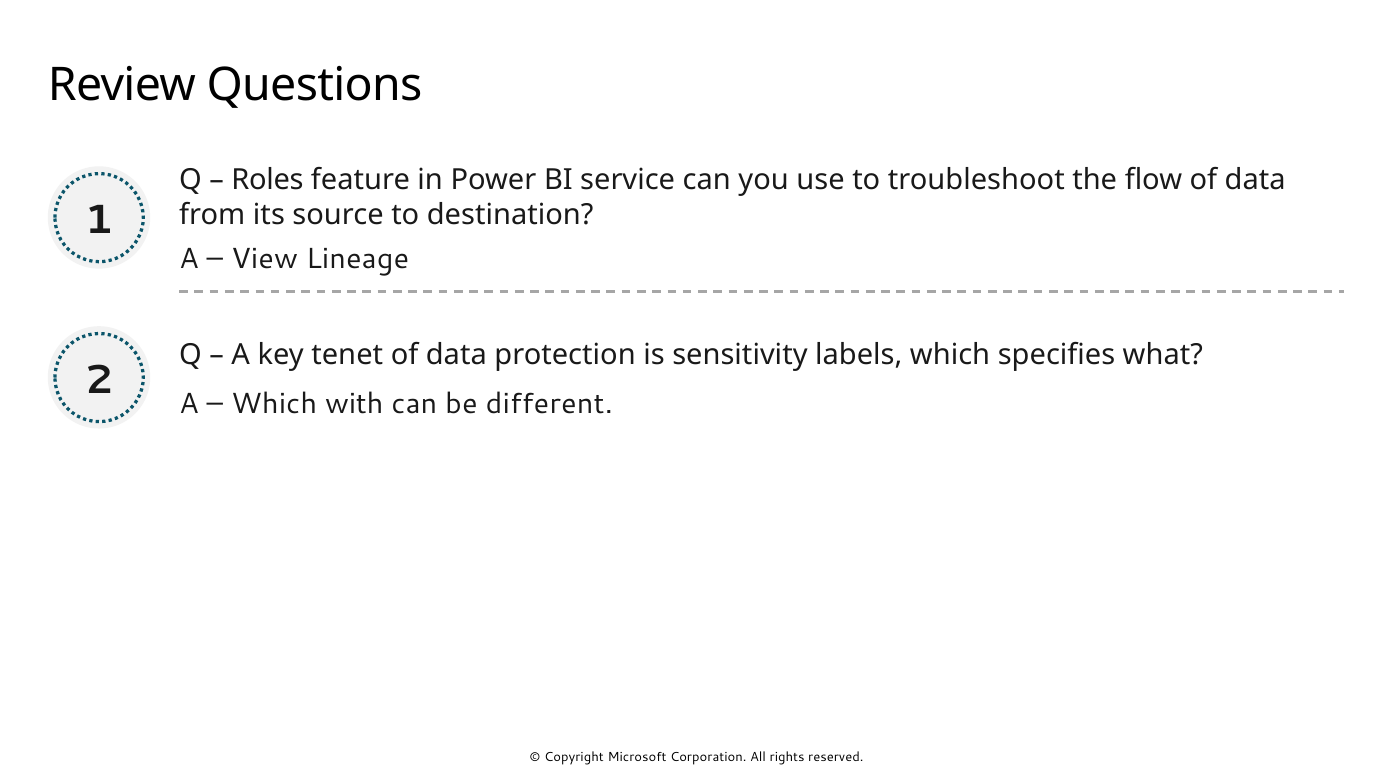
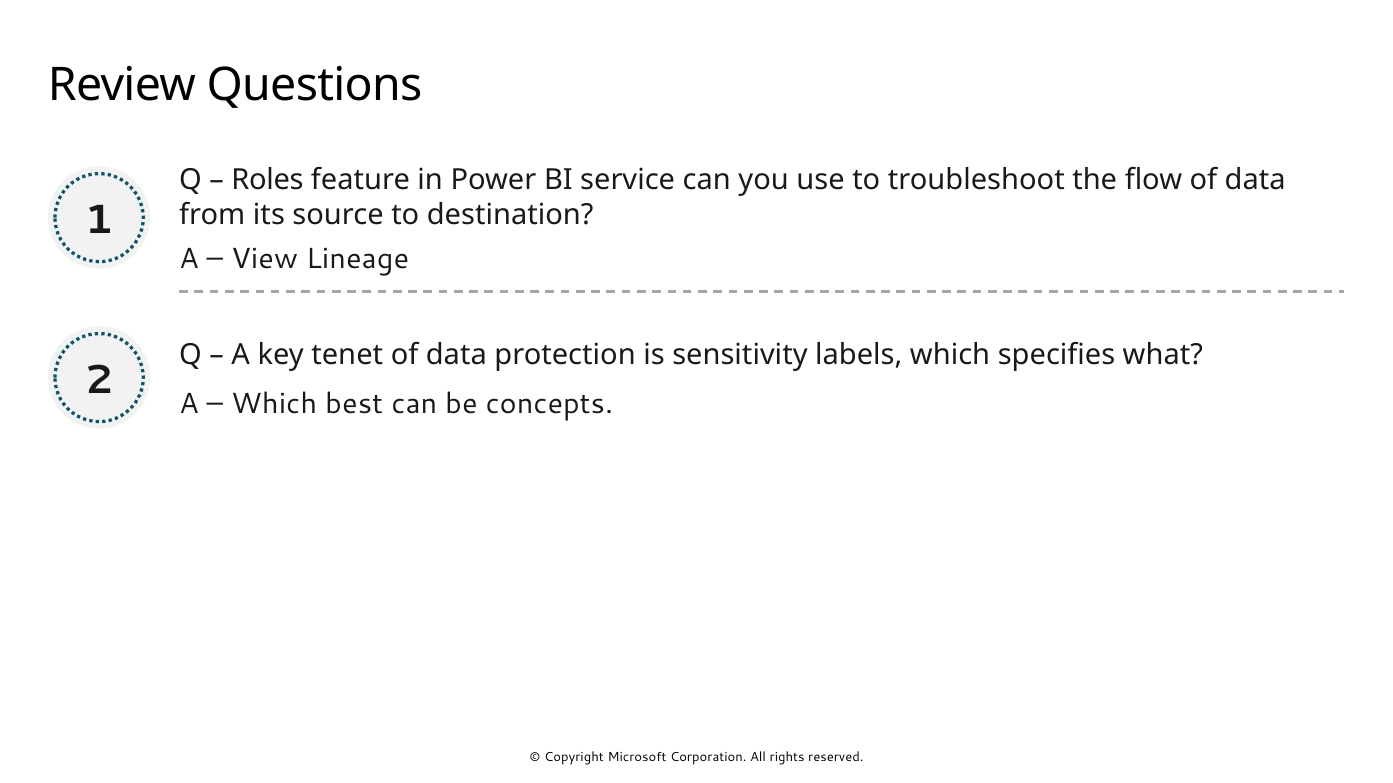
with: with -> best (354, 404)
different: different -> concepts (549, 404)
